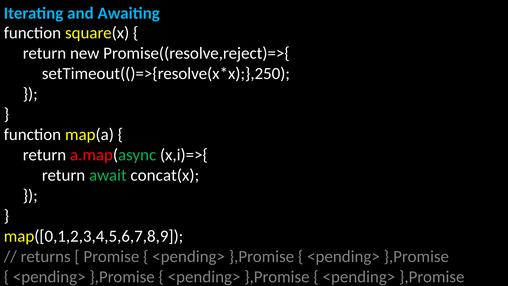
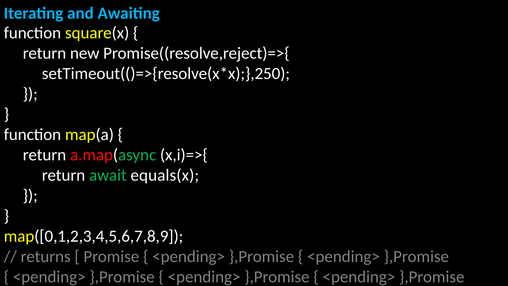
concat(x: concat(x -> equals(x (165, 175)
